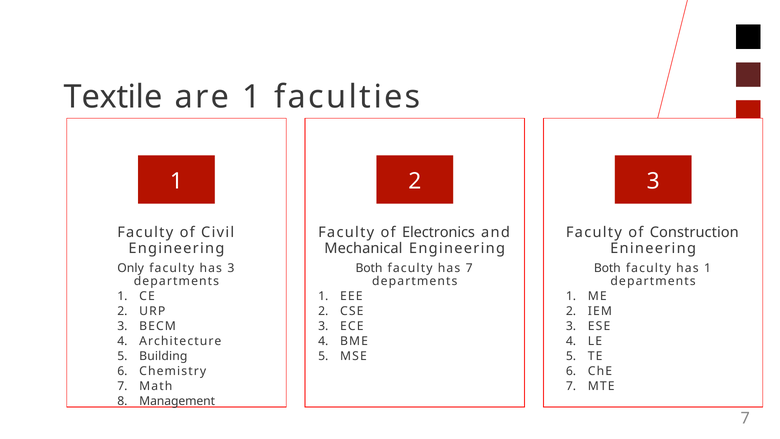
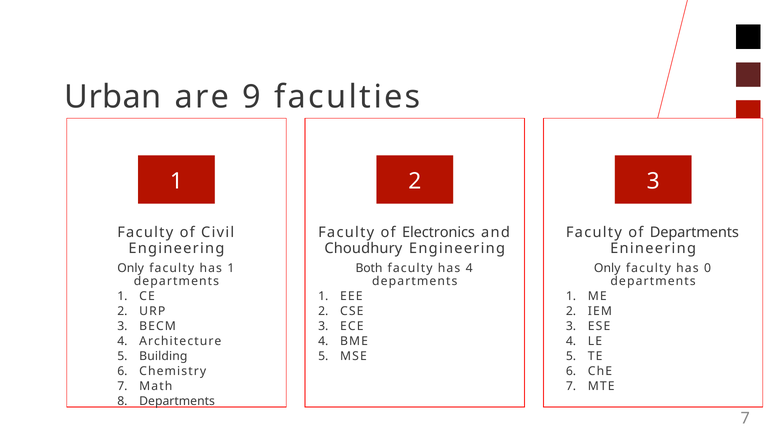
Textile: Textile -> Urban (113, 97)
are 1: 1 -> 9 (251, 97)
of Construction: Construction -> Departments (694, 232)
Mechanical: Mechanical -> Choudhury (363, 248)
has 3: 3 -> 1 (231, 268)
has 7: 7 -> 4 (469, 268)
Both: Both -> Only (607, 268)
has 1: 1 -> 0 (708, 268)
8 Management: Management -> Departments (177, 401)
